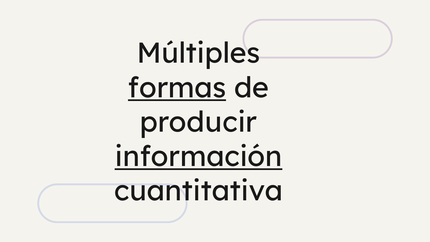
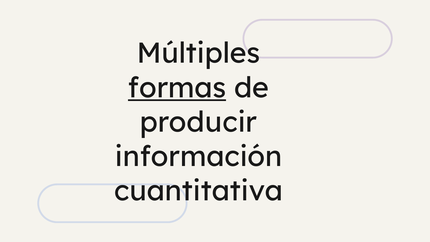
información underline: present -> none (199, 157)
